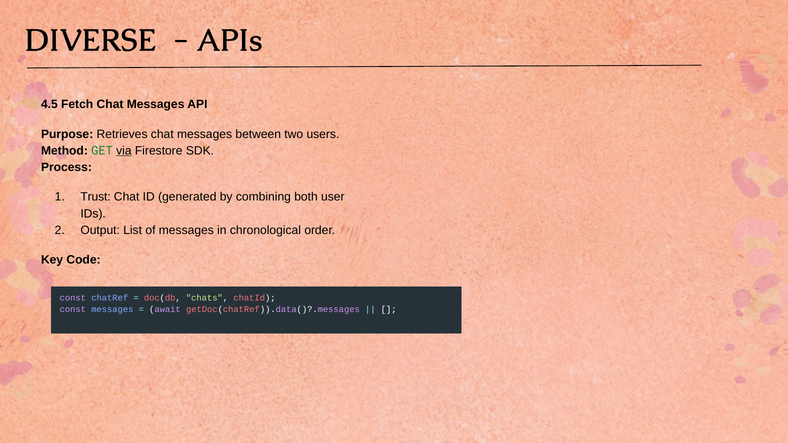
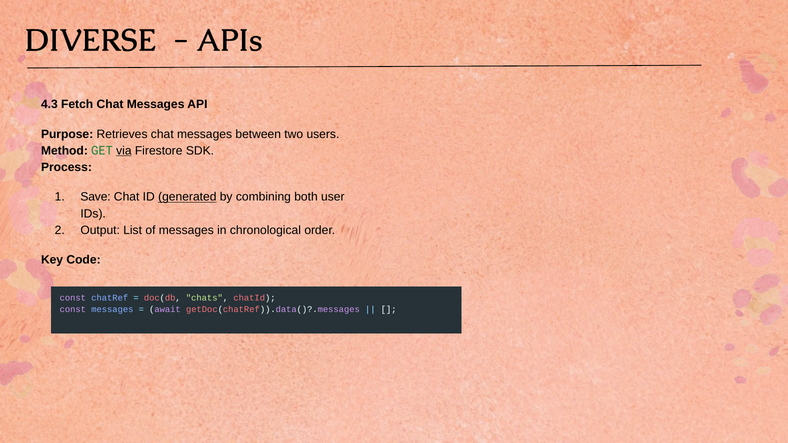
4.5: 4.5 -> 4.3 (49, 104)
Trust: Trust -> Save (96, 197)
generated underline: none -> present (187, 197)
